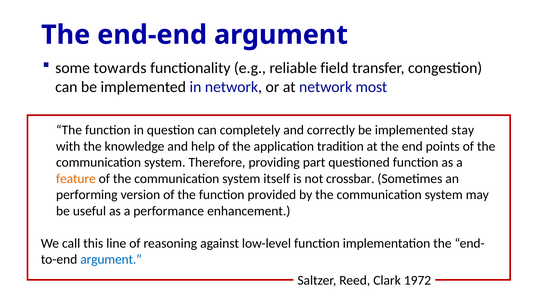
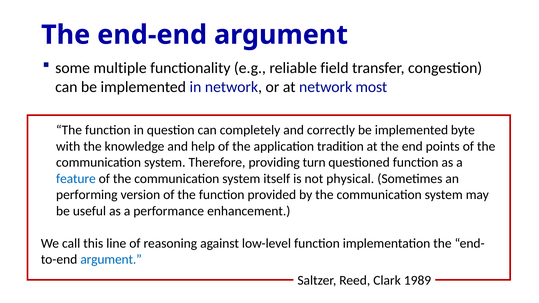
towards: towards -> multiple (120, 68)
stay: stay -> byte (463, 130)
part: part -> turn (314, 163)
feature colour: orange -> blue (76, 179)
crossbar: crossbar -> physical (350, 179)
1972: 1972 -> 1989 (417, 280)
